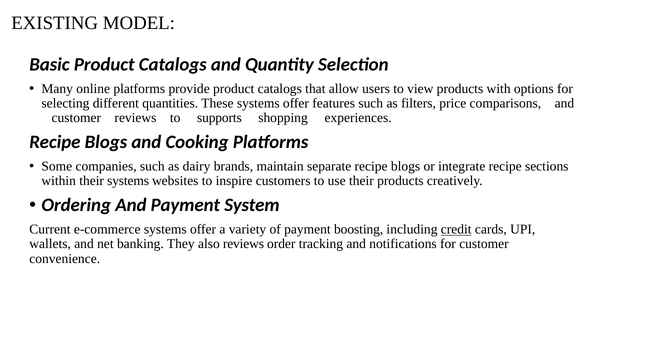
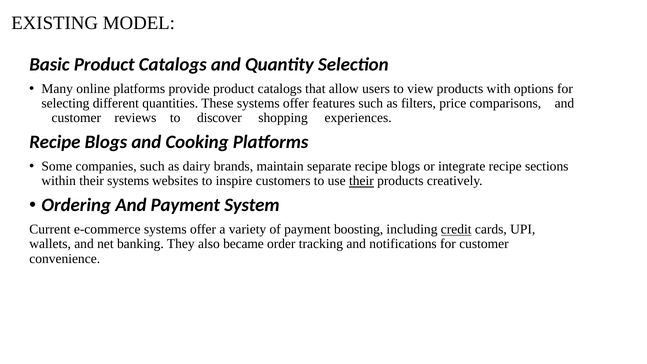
supports: supports -> discover (219, 118)
their underline: none -> present (361, 181)
also reviews: reviews -> became (243, 244)
